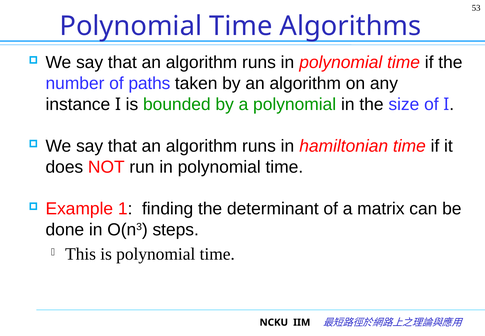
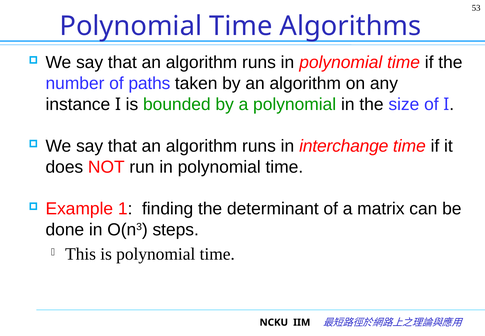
hamiltonian: hamiltonian -> interchange (344, 146)
